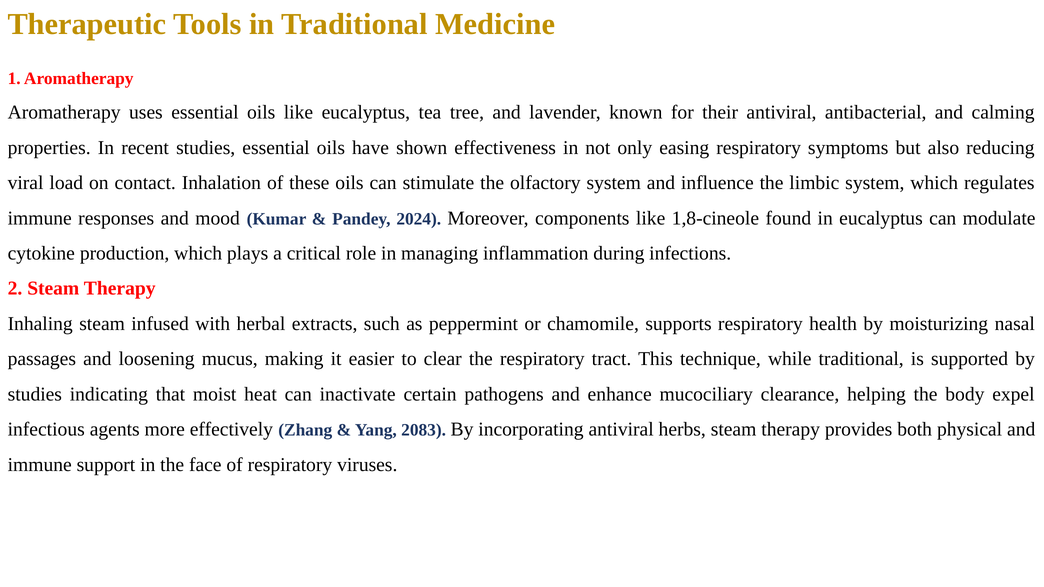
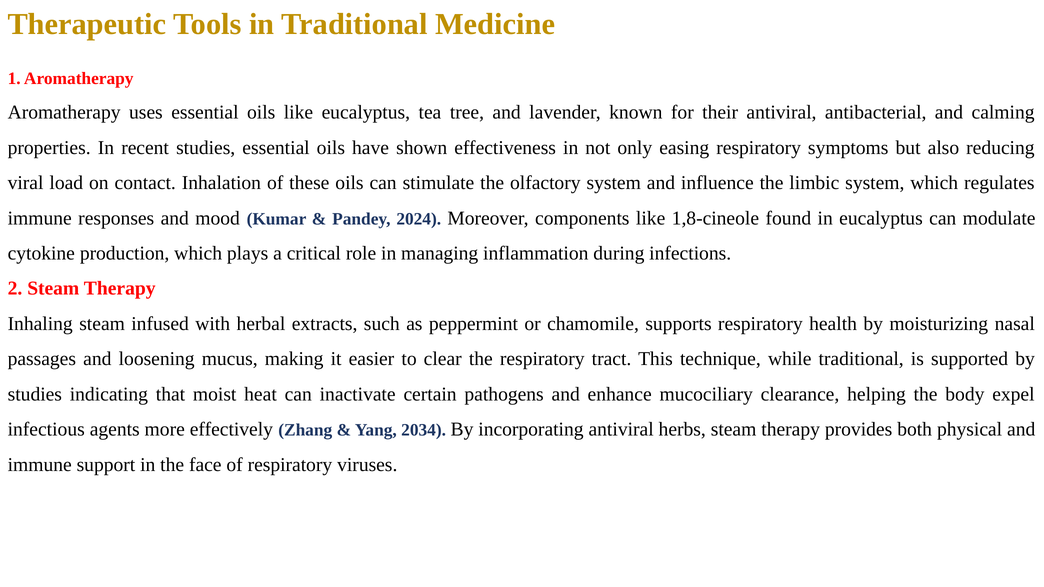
2083: 2083 -> 2034 (424, 430)
